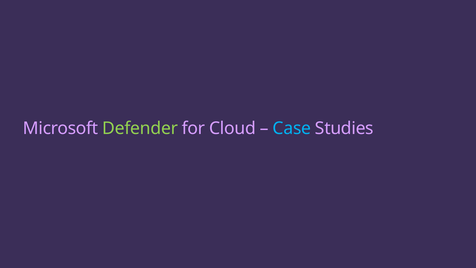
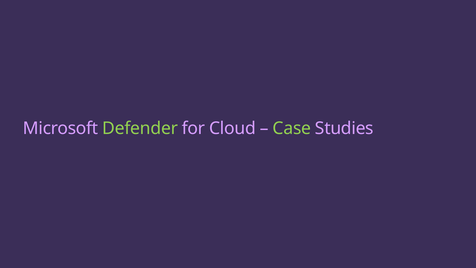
Case colour: light blue -> light green (292, 128)
